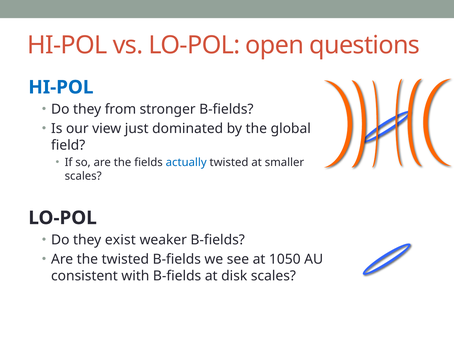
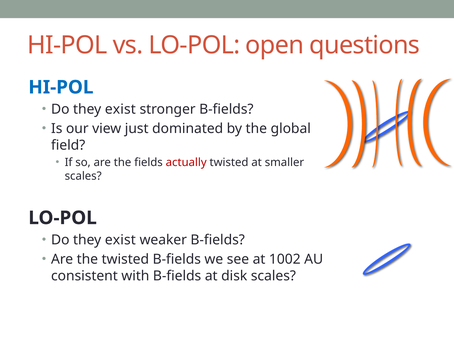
from: from -> exist (120, 109)
actually colour: blue -> red (186, 163)
1050: 1050 -> 1002 (285, 260)
